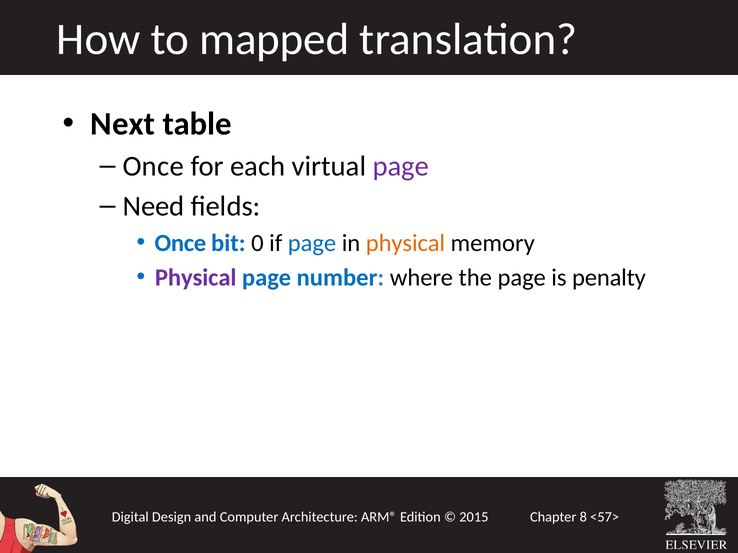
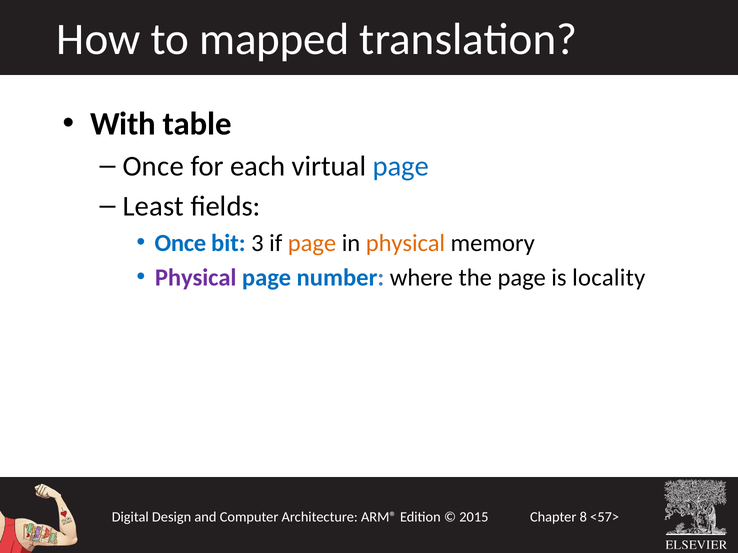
Next: Next -> With (123, 124)
page colour: purple -> blue (401, 166)
Need: Need -> Least (153, 207)
0: 0 -> 3 (257, 243)
page colour: blue -> orange (312, 243)
penalty: penalty -> locality (609, 278)
